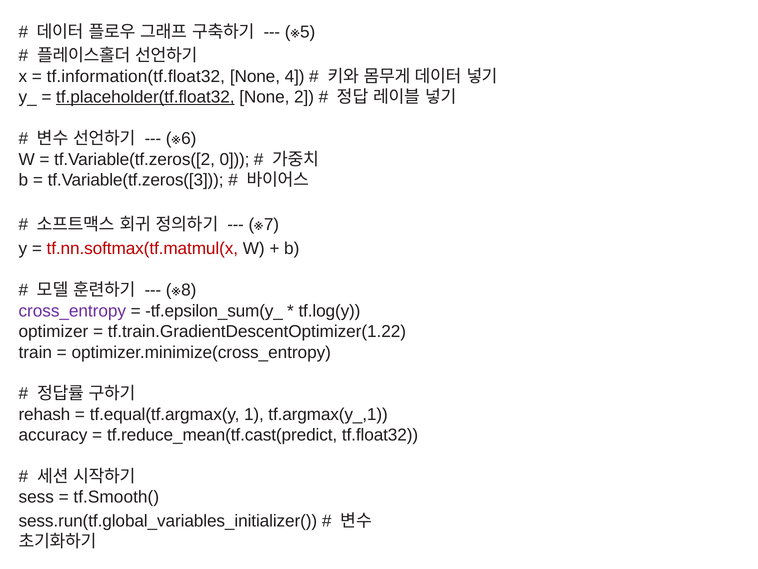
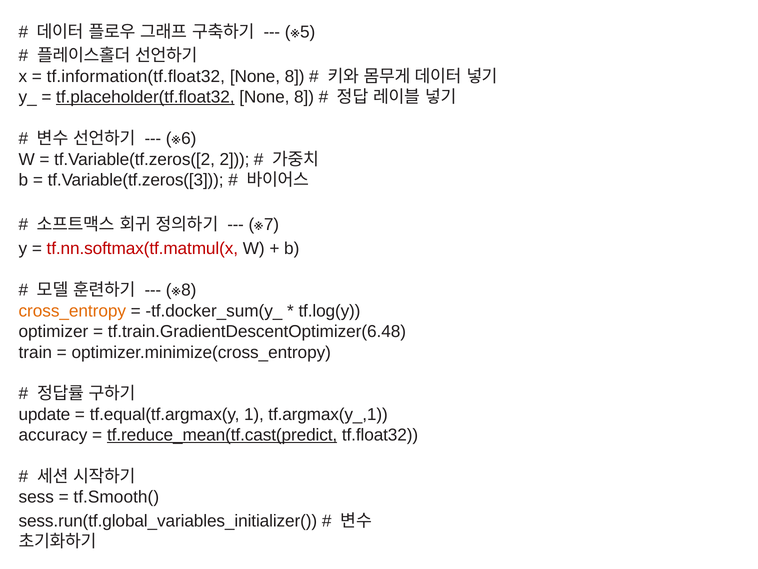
4: 4 -> 8 (295, 76)
2: 2 -> 8 (304, 97)
0: 0 -> 2 (234, 159)
cross_entropy colour: purple -> orange (72, 311)
tf.epsilon_sum(y_: tf.epsilon_sum(y_ -> tf.docker_sum(y_ (214, 311)
tf.train.GradientDescentOptimizer(1.22: tf.train.GradientDescentOptimizer(1.22 -> tf.train.GradientDescentOptimizer(6.48 (257, 331)
rehash: rehash -> update (44, 414)
tf.reduce_mean(tf.cast(predict underline: none -> present (222, 435)
